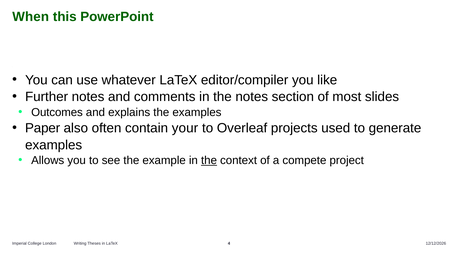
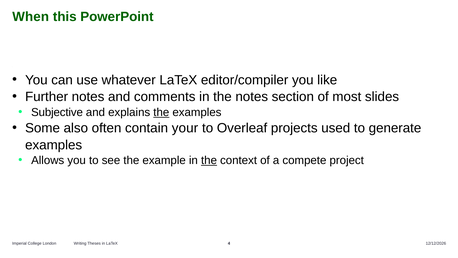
Outcomes: Outcomes -> Subjective (57, 112)
the underline: none -> present (161, 112)
Paper: Paper -> Some (43, 128)
